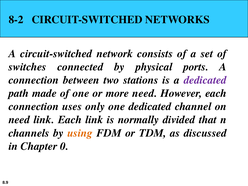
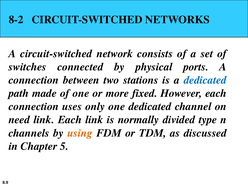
dedicated colour: purple -> blue (205, 80)
more need: need -> fixed (145, 93)
that: that -> type (208, 120)
0: 0 -> 5 (64, 146)
